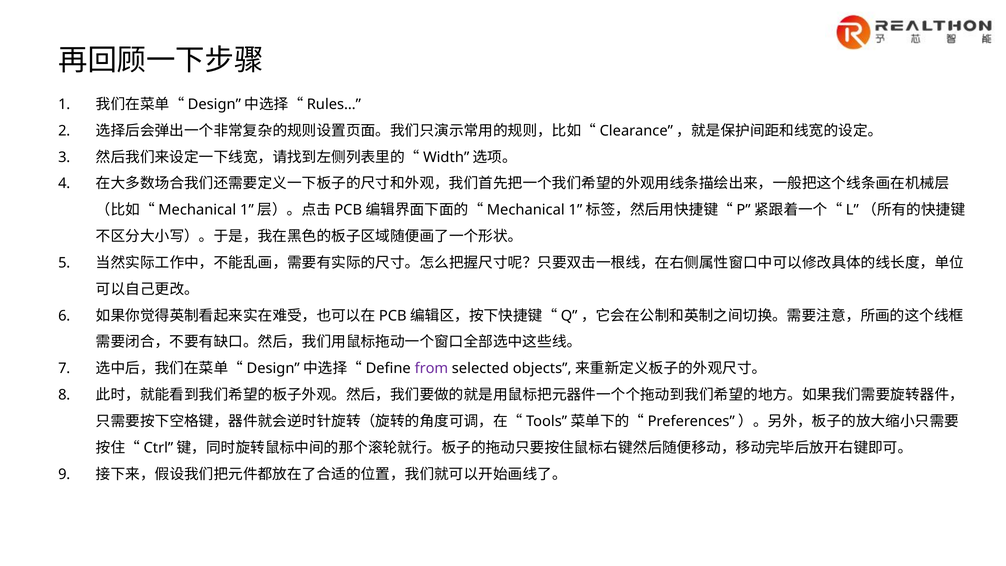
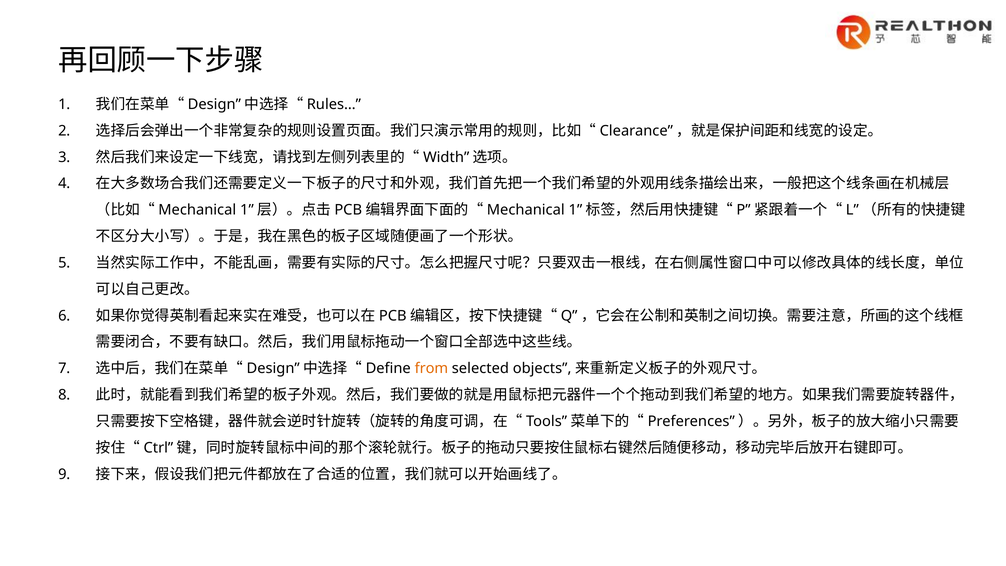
from colour: purple -> orange (431, 368)
